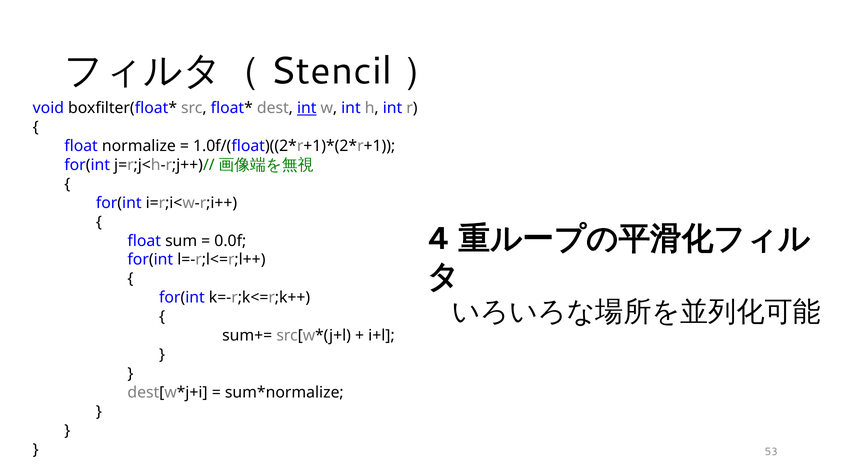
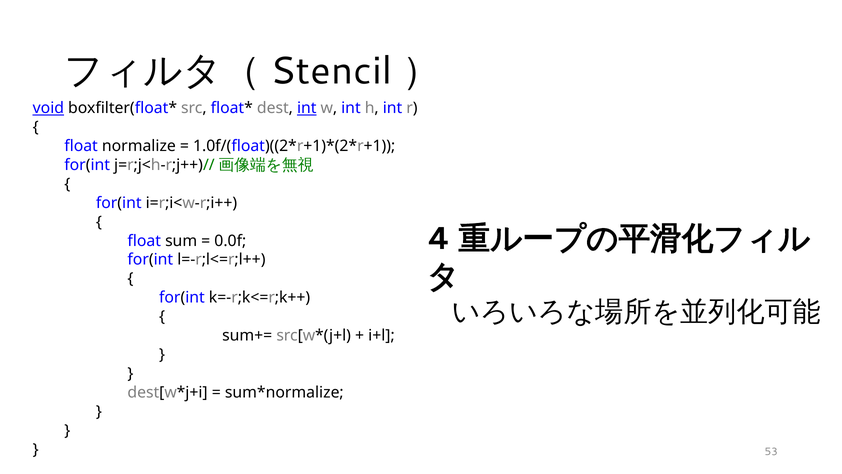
void underline: none -> present (48, 108)
